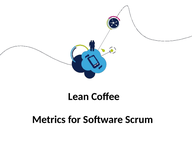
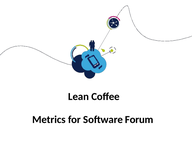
Scrum: Scrum -> Forum (139, 120)
